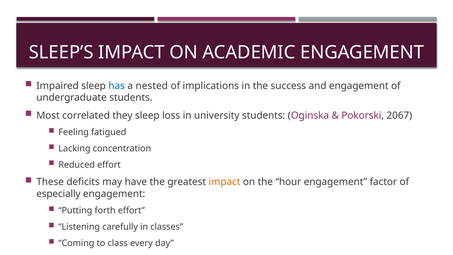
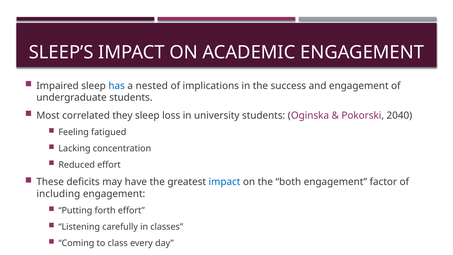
2067: 2067 -> 2040 (399, 115)
impact colour: orange -> blue (224, 182)
hour: hour -> both (288, 182)
especially: especially -> including (58, 194)
